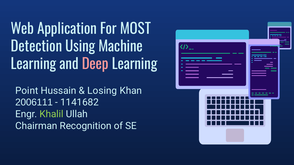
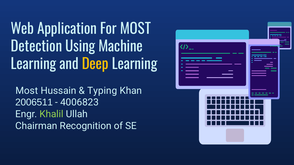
Deep colour: pink -> yellow (95, 64)
Point: Point -> Most (27, 91)
Losing: Losing -> Typing (102, 91)
2006111: 2006111 -> 2006511 (34, 103)
1141682: 1141682 -> 4006823 (79, 103)
